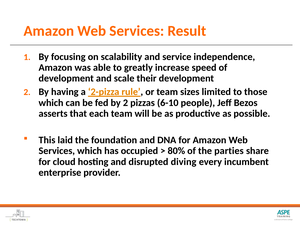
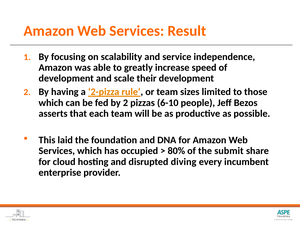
parties: parties -> submit (229, 151)
